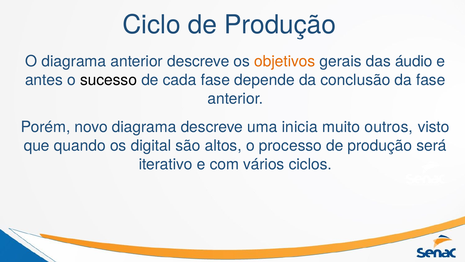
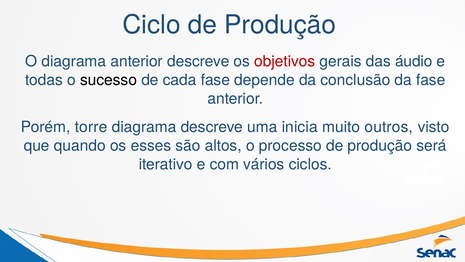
objetivos colour: orange -> red (285, 61)
antes: antes -> todas (44, 80)
novo: novo -> torre (91, 127)
digital: digital -> esses (151, 146)
